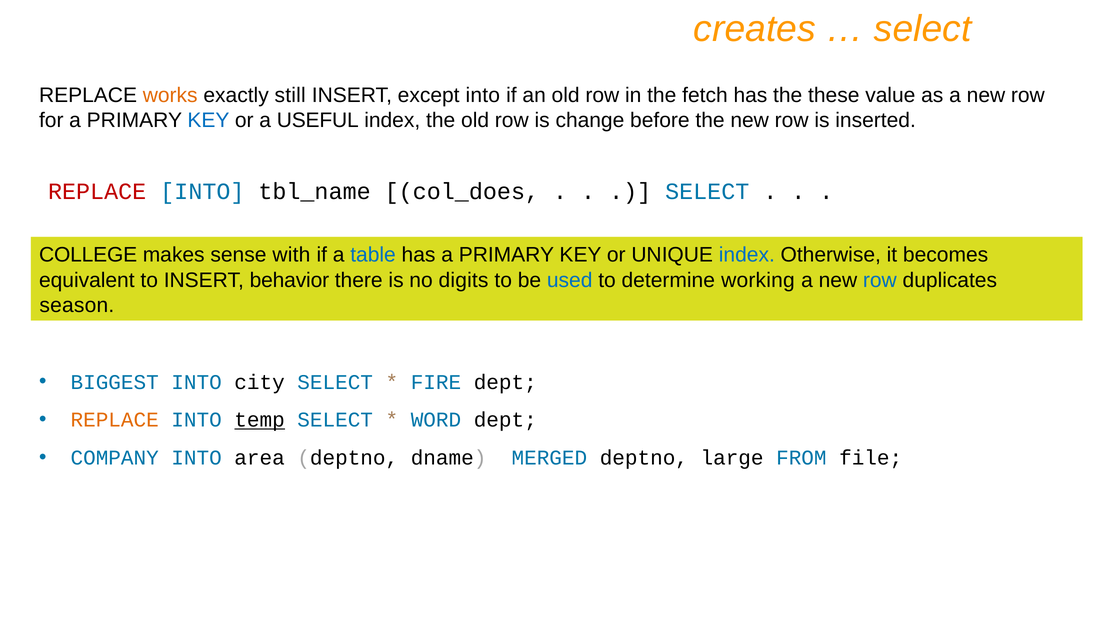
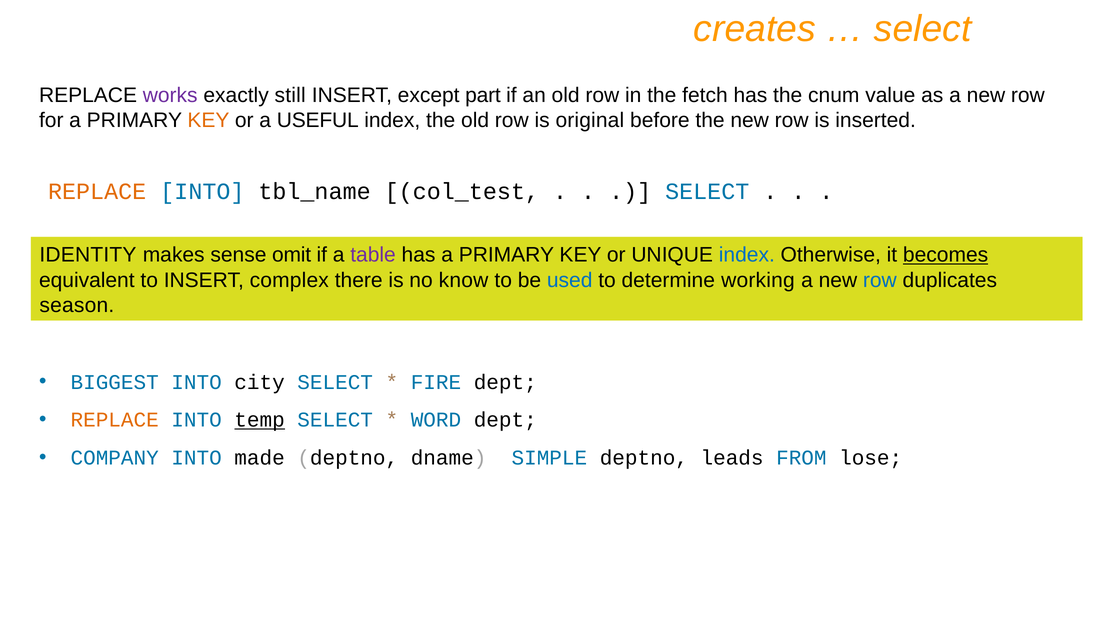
works colour: orange -> purple (170, 95)
except into: into -> part (483, 95)
these: these -> cnum (834, 95)
KEY colour: blue -> orange (208, 120)
change: change -> original (590, 120)
REPLACE colour: red -> orange (97, 191)
col_does: col_does -> col_test (462, 191)
COLLEGE: COLLEGE -> IDENTITY (88, 255)
with: with -> omit (292, 255)
table colour: blue -> purple (373, 255)
becomes underline: none -> present (946, 255)
behavior: behavior -> complex (289, 280)
digits: digits -> know (464, 280)
area: area -> made (260, 458)
MERGED: MERGED -> SIMPLE (549, 458)
large: large -> leads (732, 458)
file: file -> lose (871, 458)
